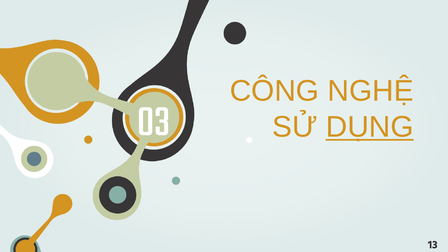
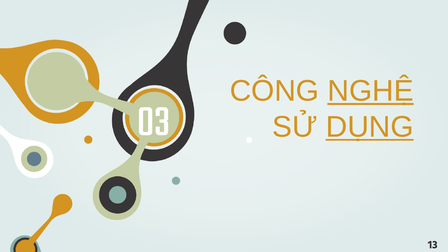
NGHỆ underline: none -> present (371, 91)
